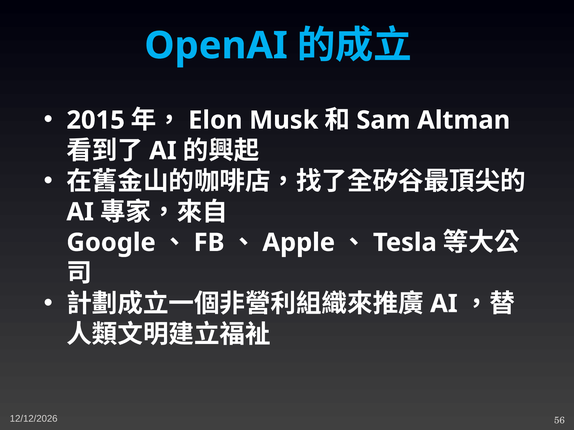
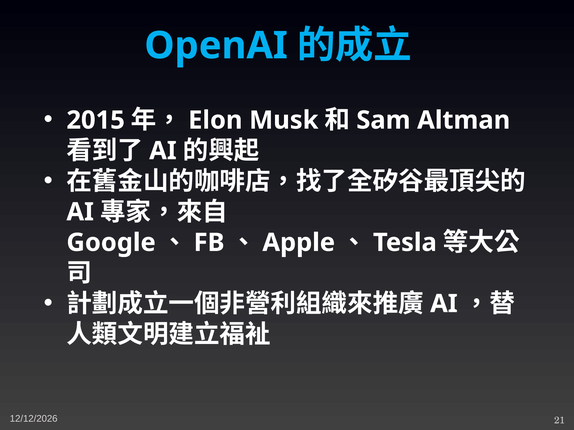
56: 56 -> 21 (559, 421)
